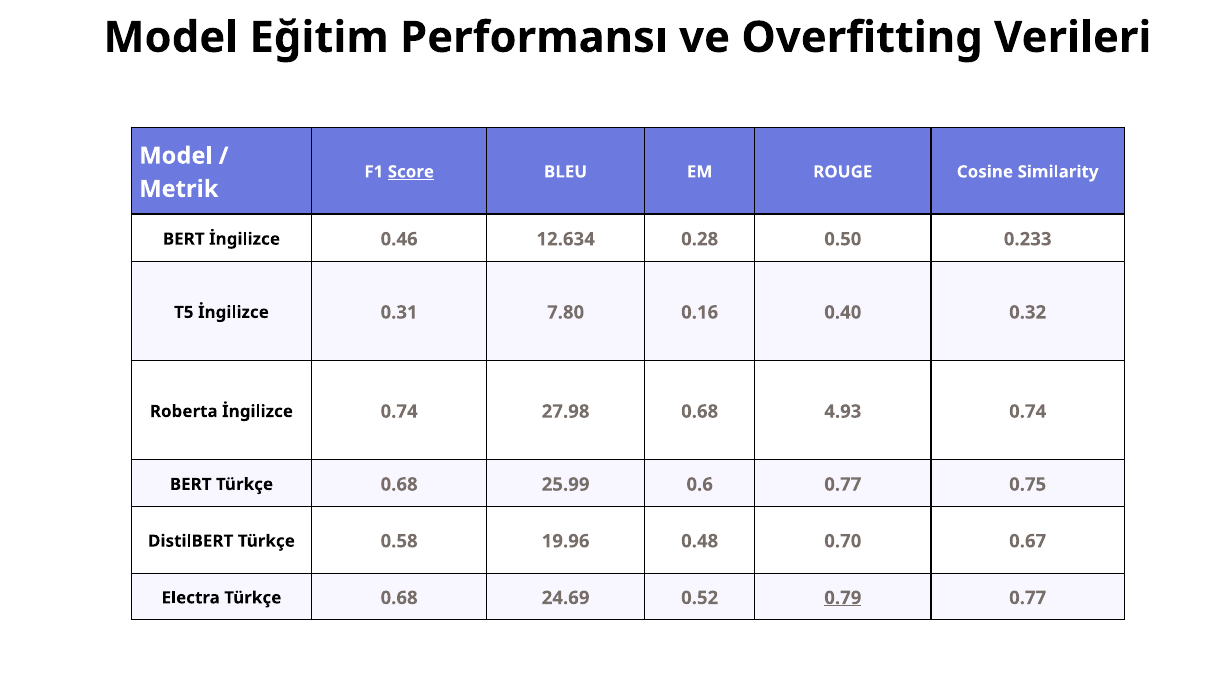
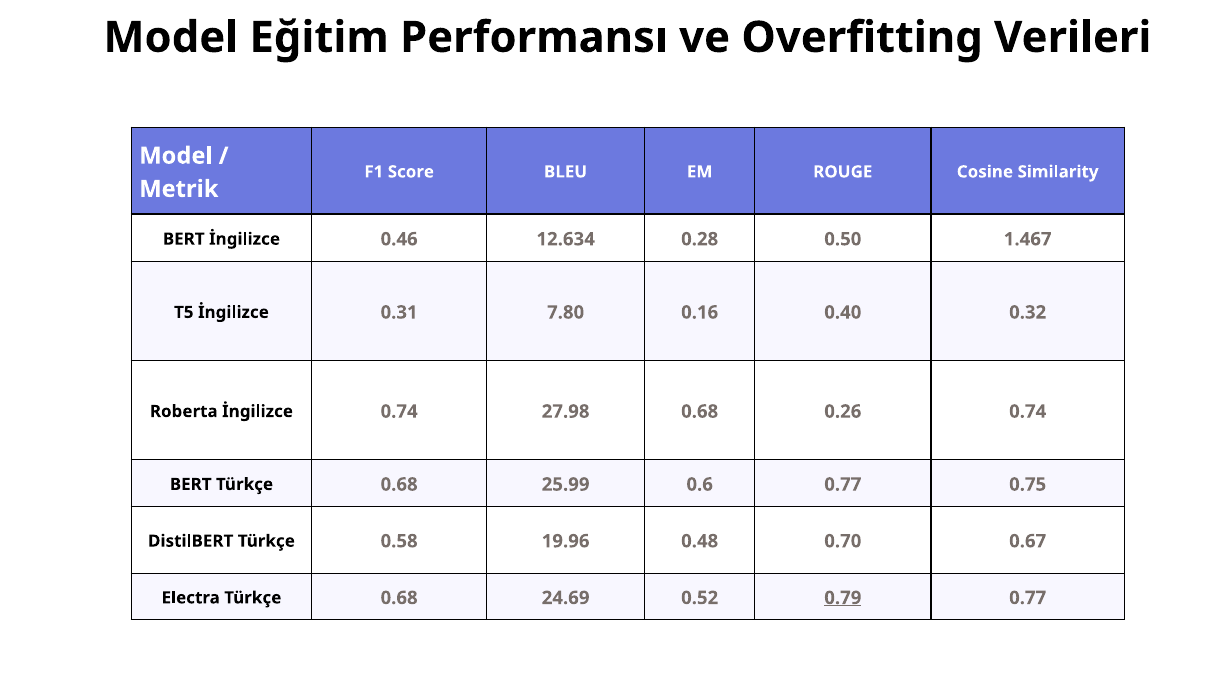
Score underline: present -> none (411, 172)
0.233: 0.233 -> 1.467 (1028, 239)
4.93: 4.93 -> 0.26 (843, 412)
